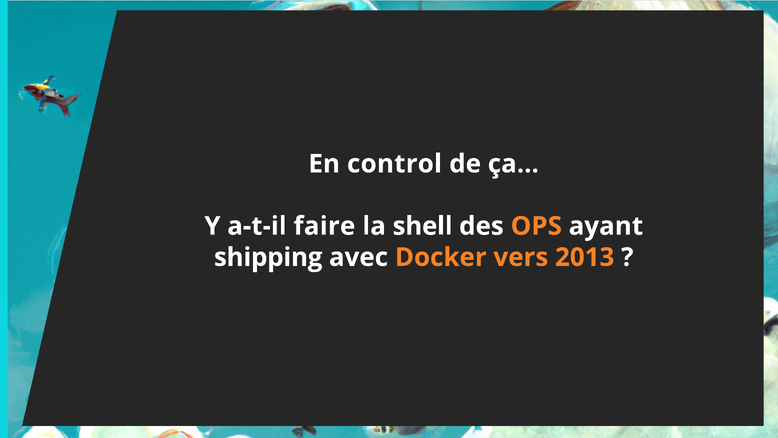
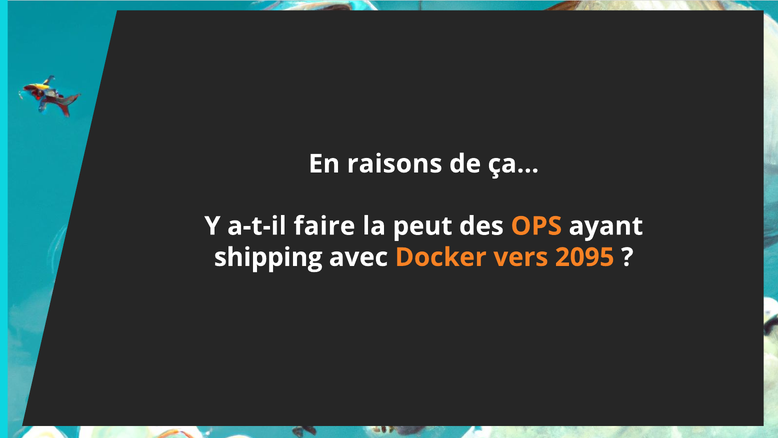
control: control -> raisons (395, 164)
shell: shell -> peut (423, 226)
2013: 2013 -> 2095 (585, 257)
